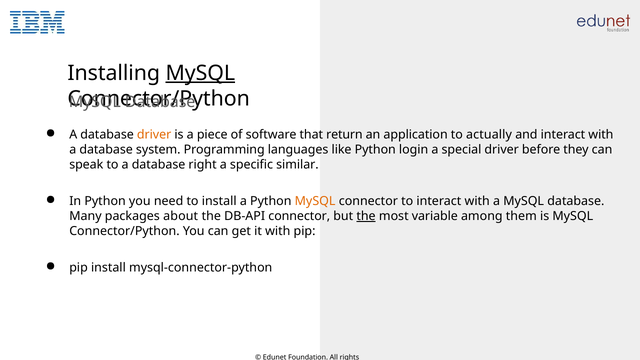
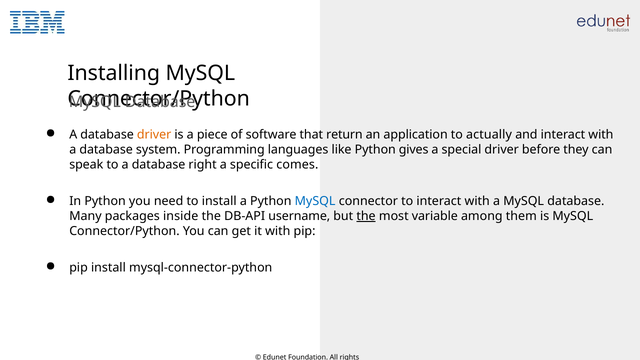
MySQL underline: present -> none (200, 73)
login: login -> gives (414, 150)
similar: similar -> comes (297, 165)
MySQL colour: orange -> blue (315, 201)
about: about -> inside (181, 216)
DB-API connector: connector -> username (299, 216)
